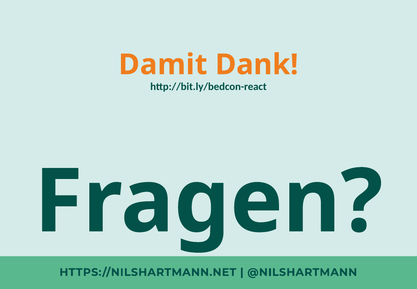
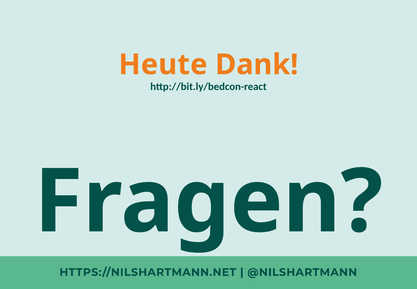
Damit: Damit -> Heute (163, 65)
